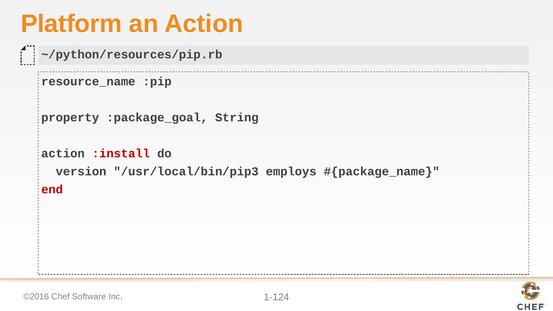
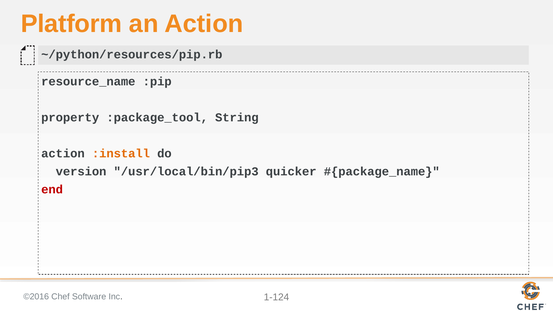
:package_goal: :package_goal -> :package_tool (157, 118)
:install colour: red -> orange (121, 153)
employs: employs -> quicker (291, 171)
